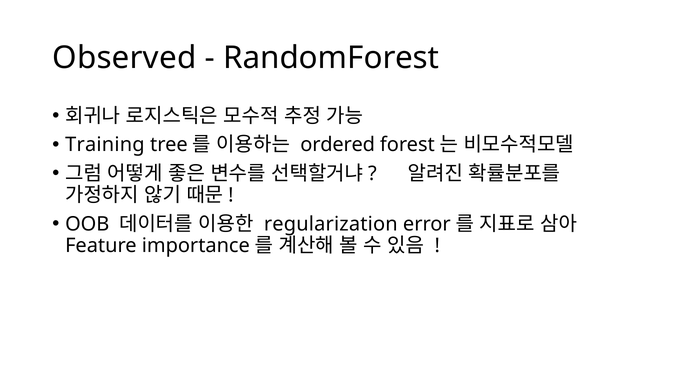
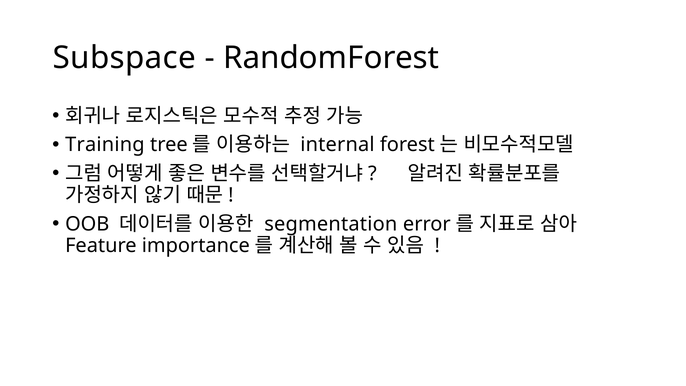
Observed: Observed -> Subspace (124, 58)
ordered: ordered -> internal (337, 145)
regularization: regularization -> segmentation (331, 224)
